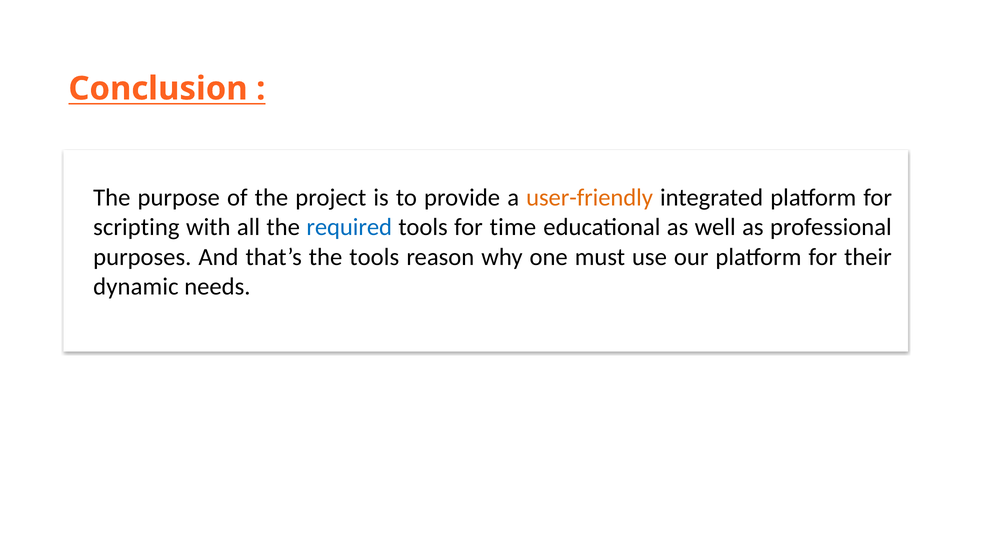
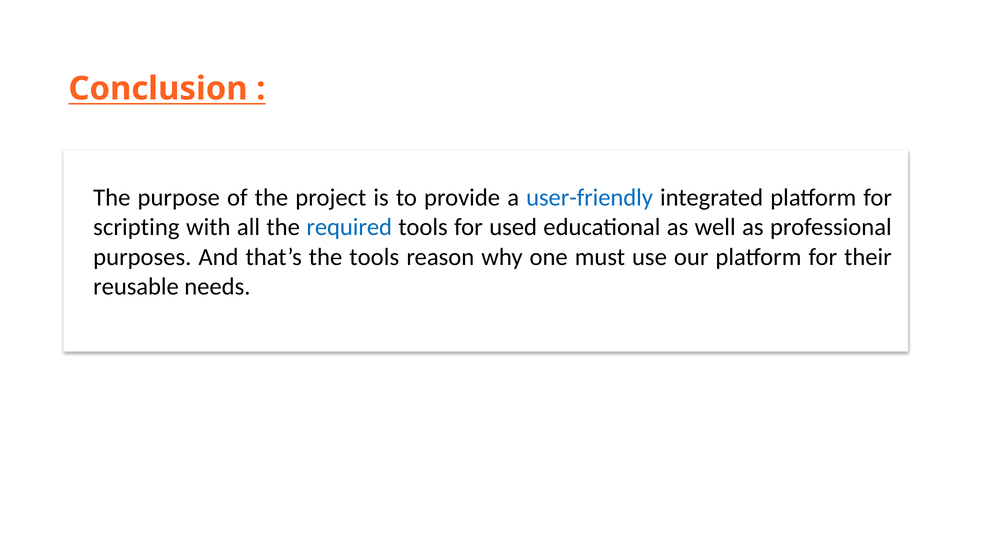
user-friendly colour: orange -> blue (590, 198)
time: time -> used (513, 227)
dynamic: dynamic -> reusable (136, 286)
